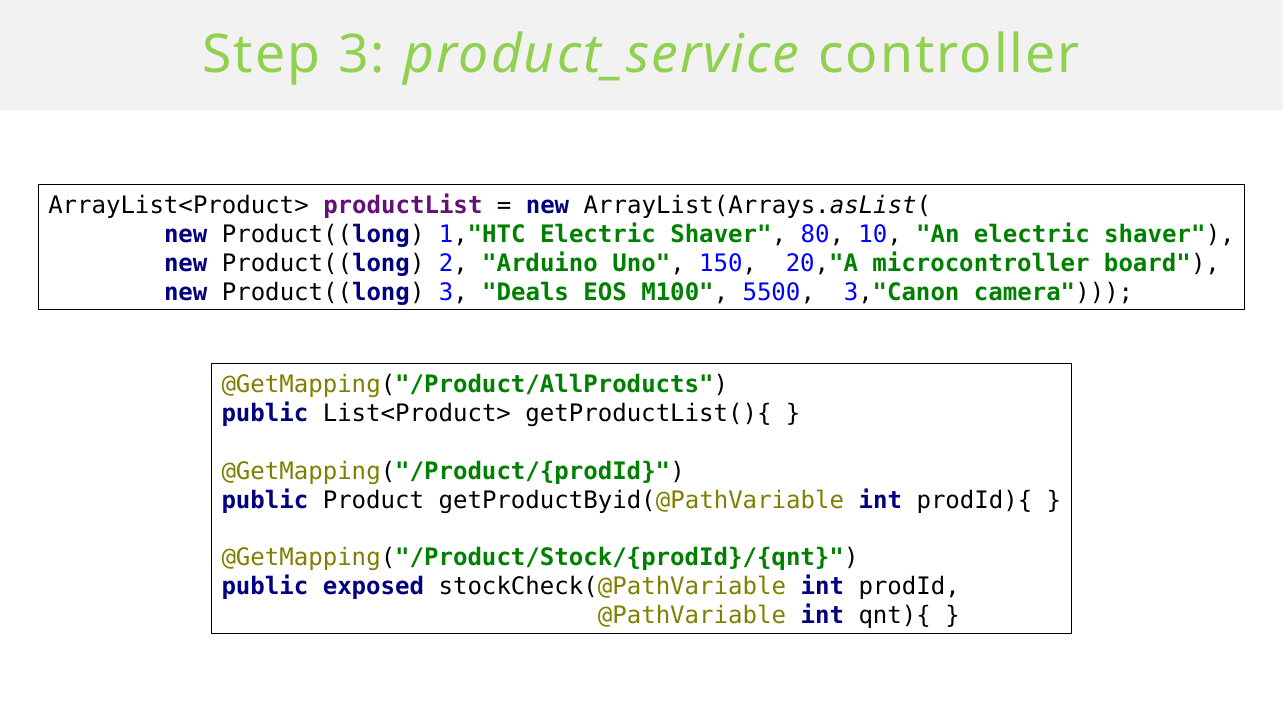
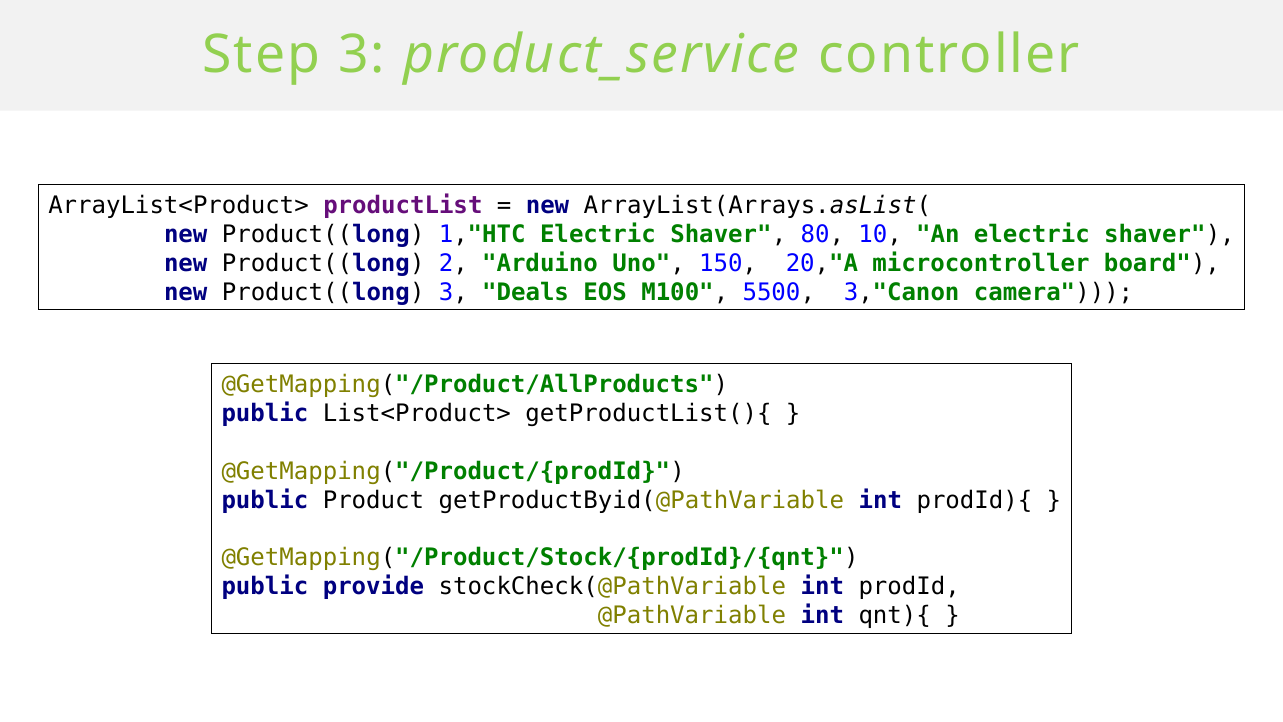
exposed: exposed -> provide (373, 587)
